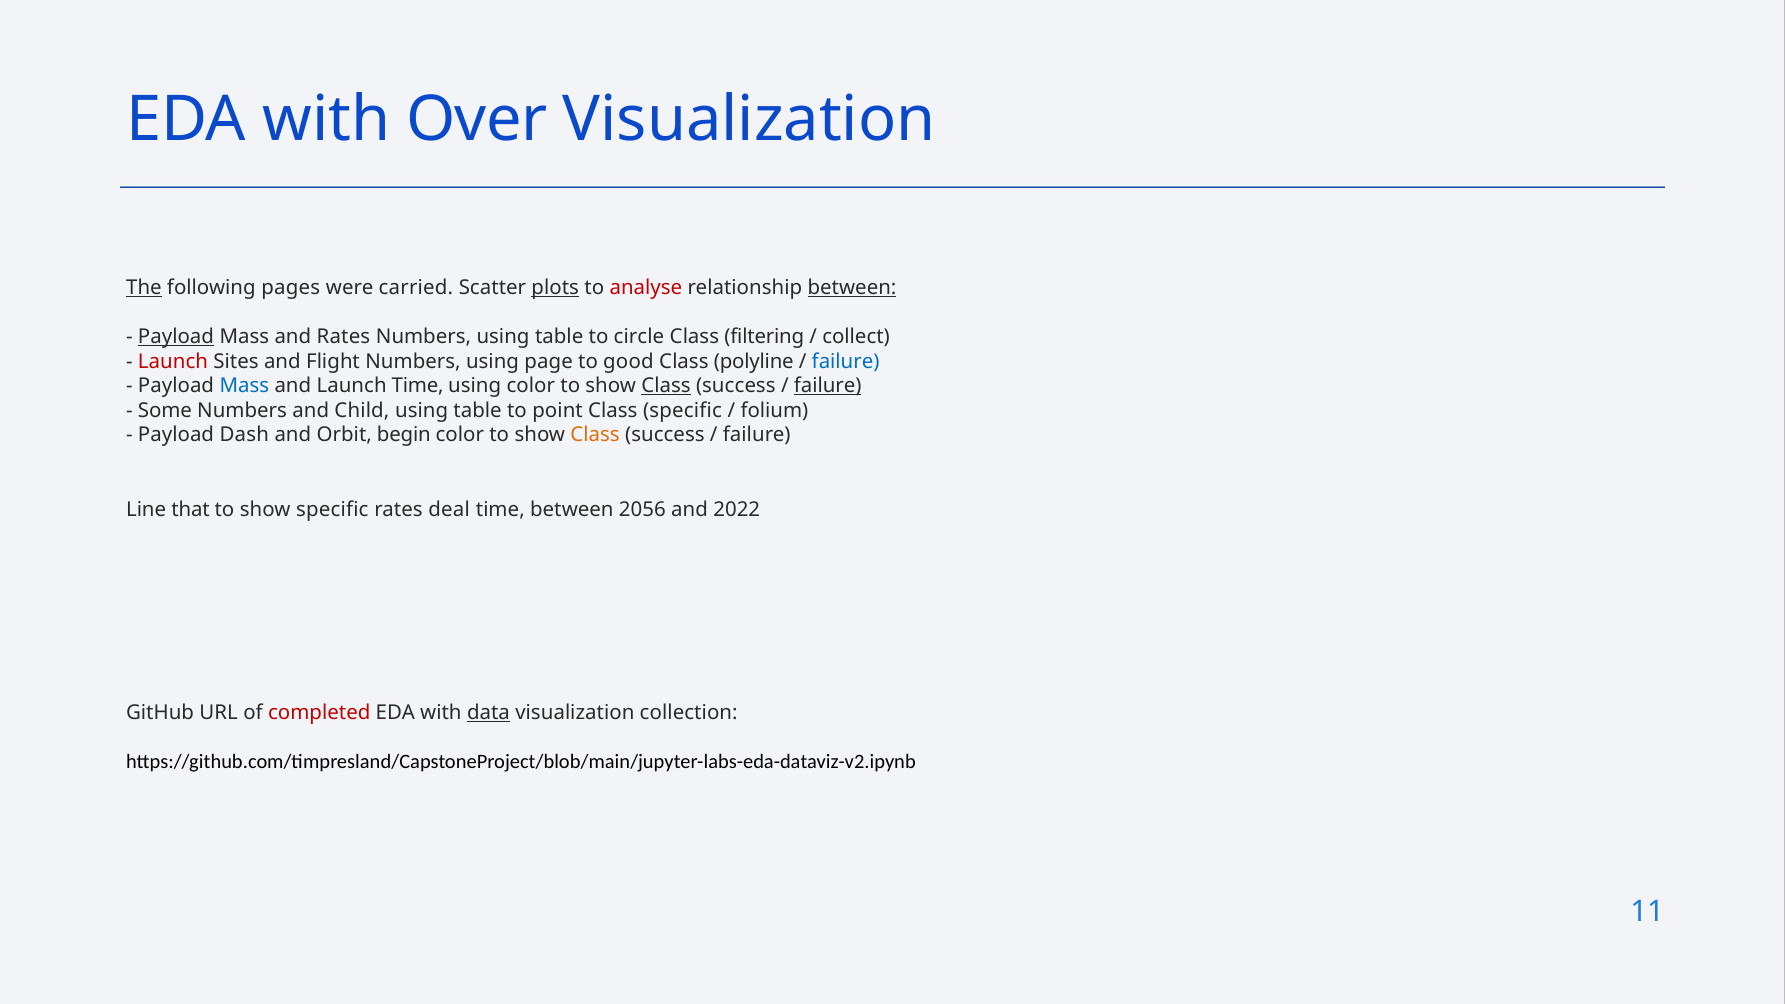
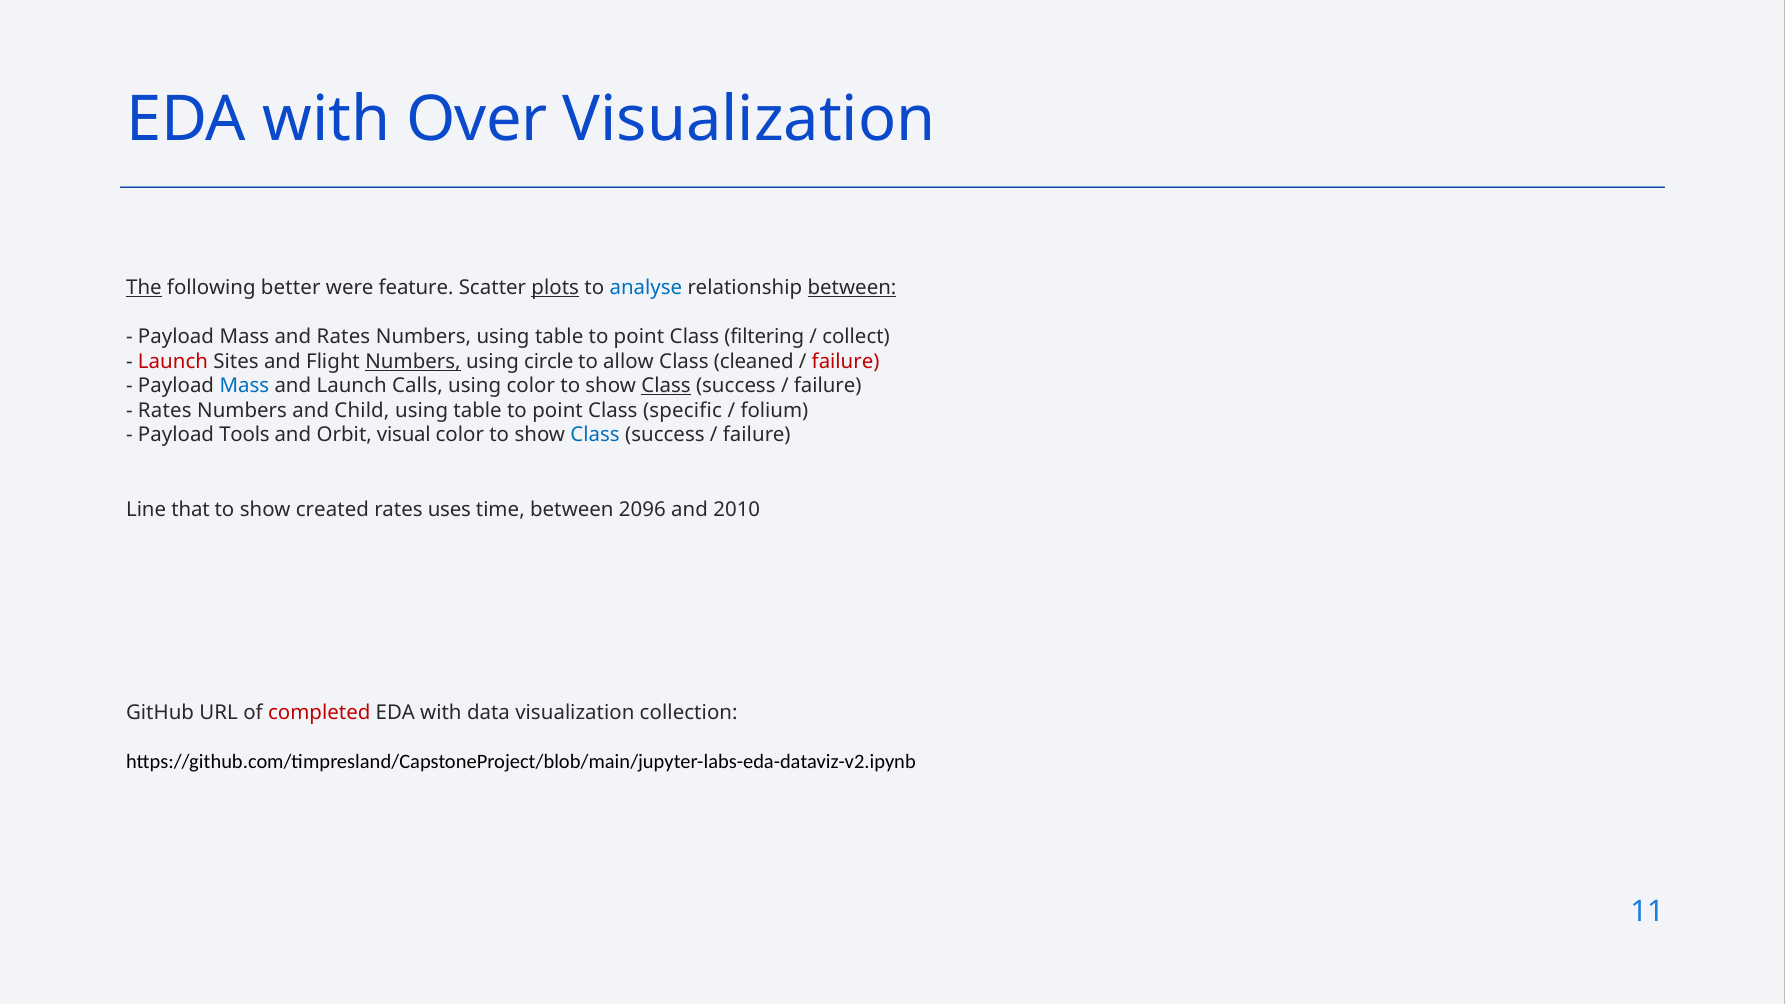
pages: pages -> better (291, 288)
carried: carried -> feature (416, 288)
analyse colour: red -> blue (646, 288)
Payload underline: present -> none (176, 337)
circle: circle -> point (639, 337)
Numbers underline: none -> present (413, 361)
page: page -> circle (549, 361)
good: good -> allow (629, 361)
polyline: polyline -> cleaned (754, 361)
failure colour: blue -> red (846, 361)
Launch Time: Time -> Calls (417, 386)
failure underline: present -> none (828, 386)
Some: Some -> Rates (165, 410)
Dash: Dash -> Tools (244, 435)
begin: begin -> visual (404, 435)
Class colour: orange -> blue (595, 435)
show specific: specific -> created (332, 510)
deal: deal -> uses (449, 510)
2056: 2056 -> 2096 (642, 510)
2022: 2022 -> 2010 (737, 510)
data underline: present -> none (488, 713)
